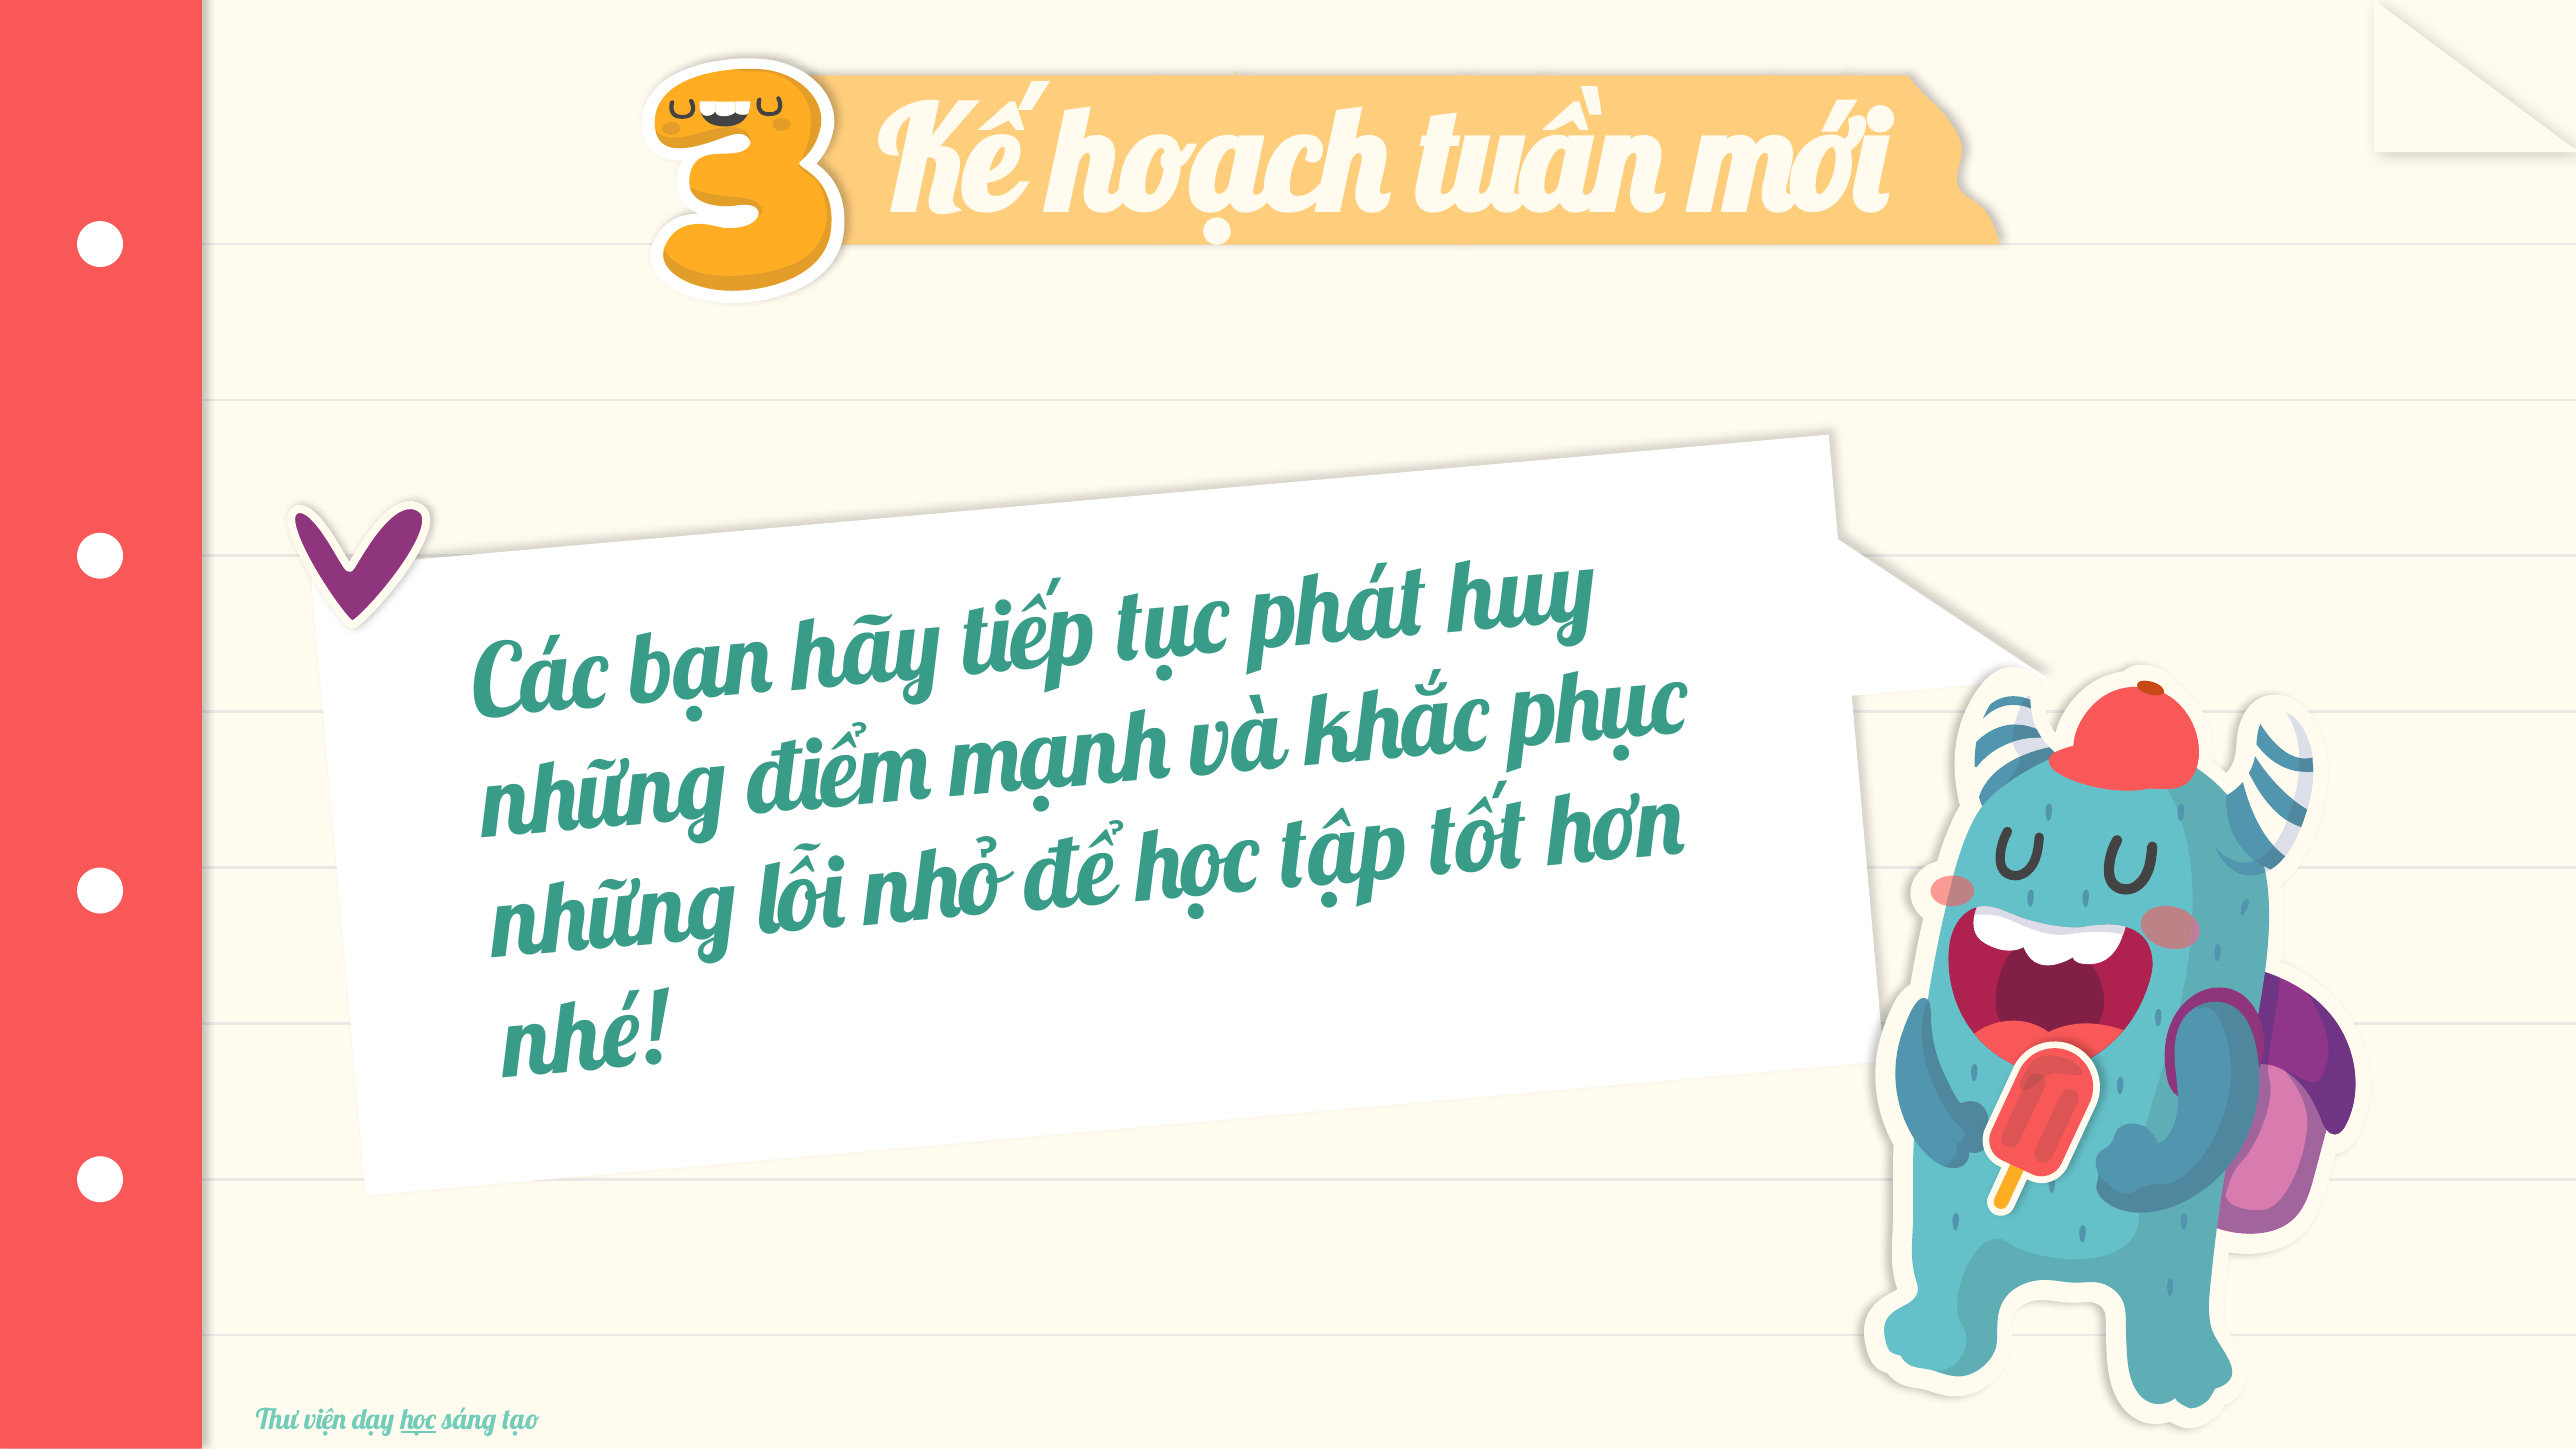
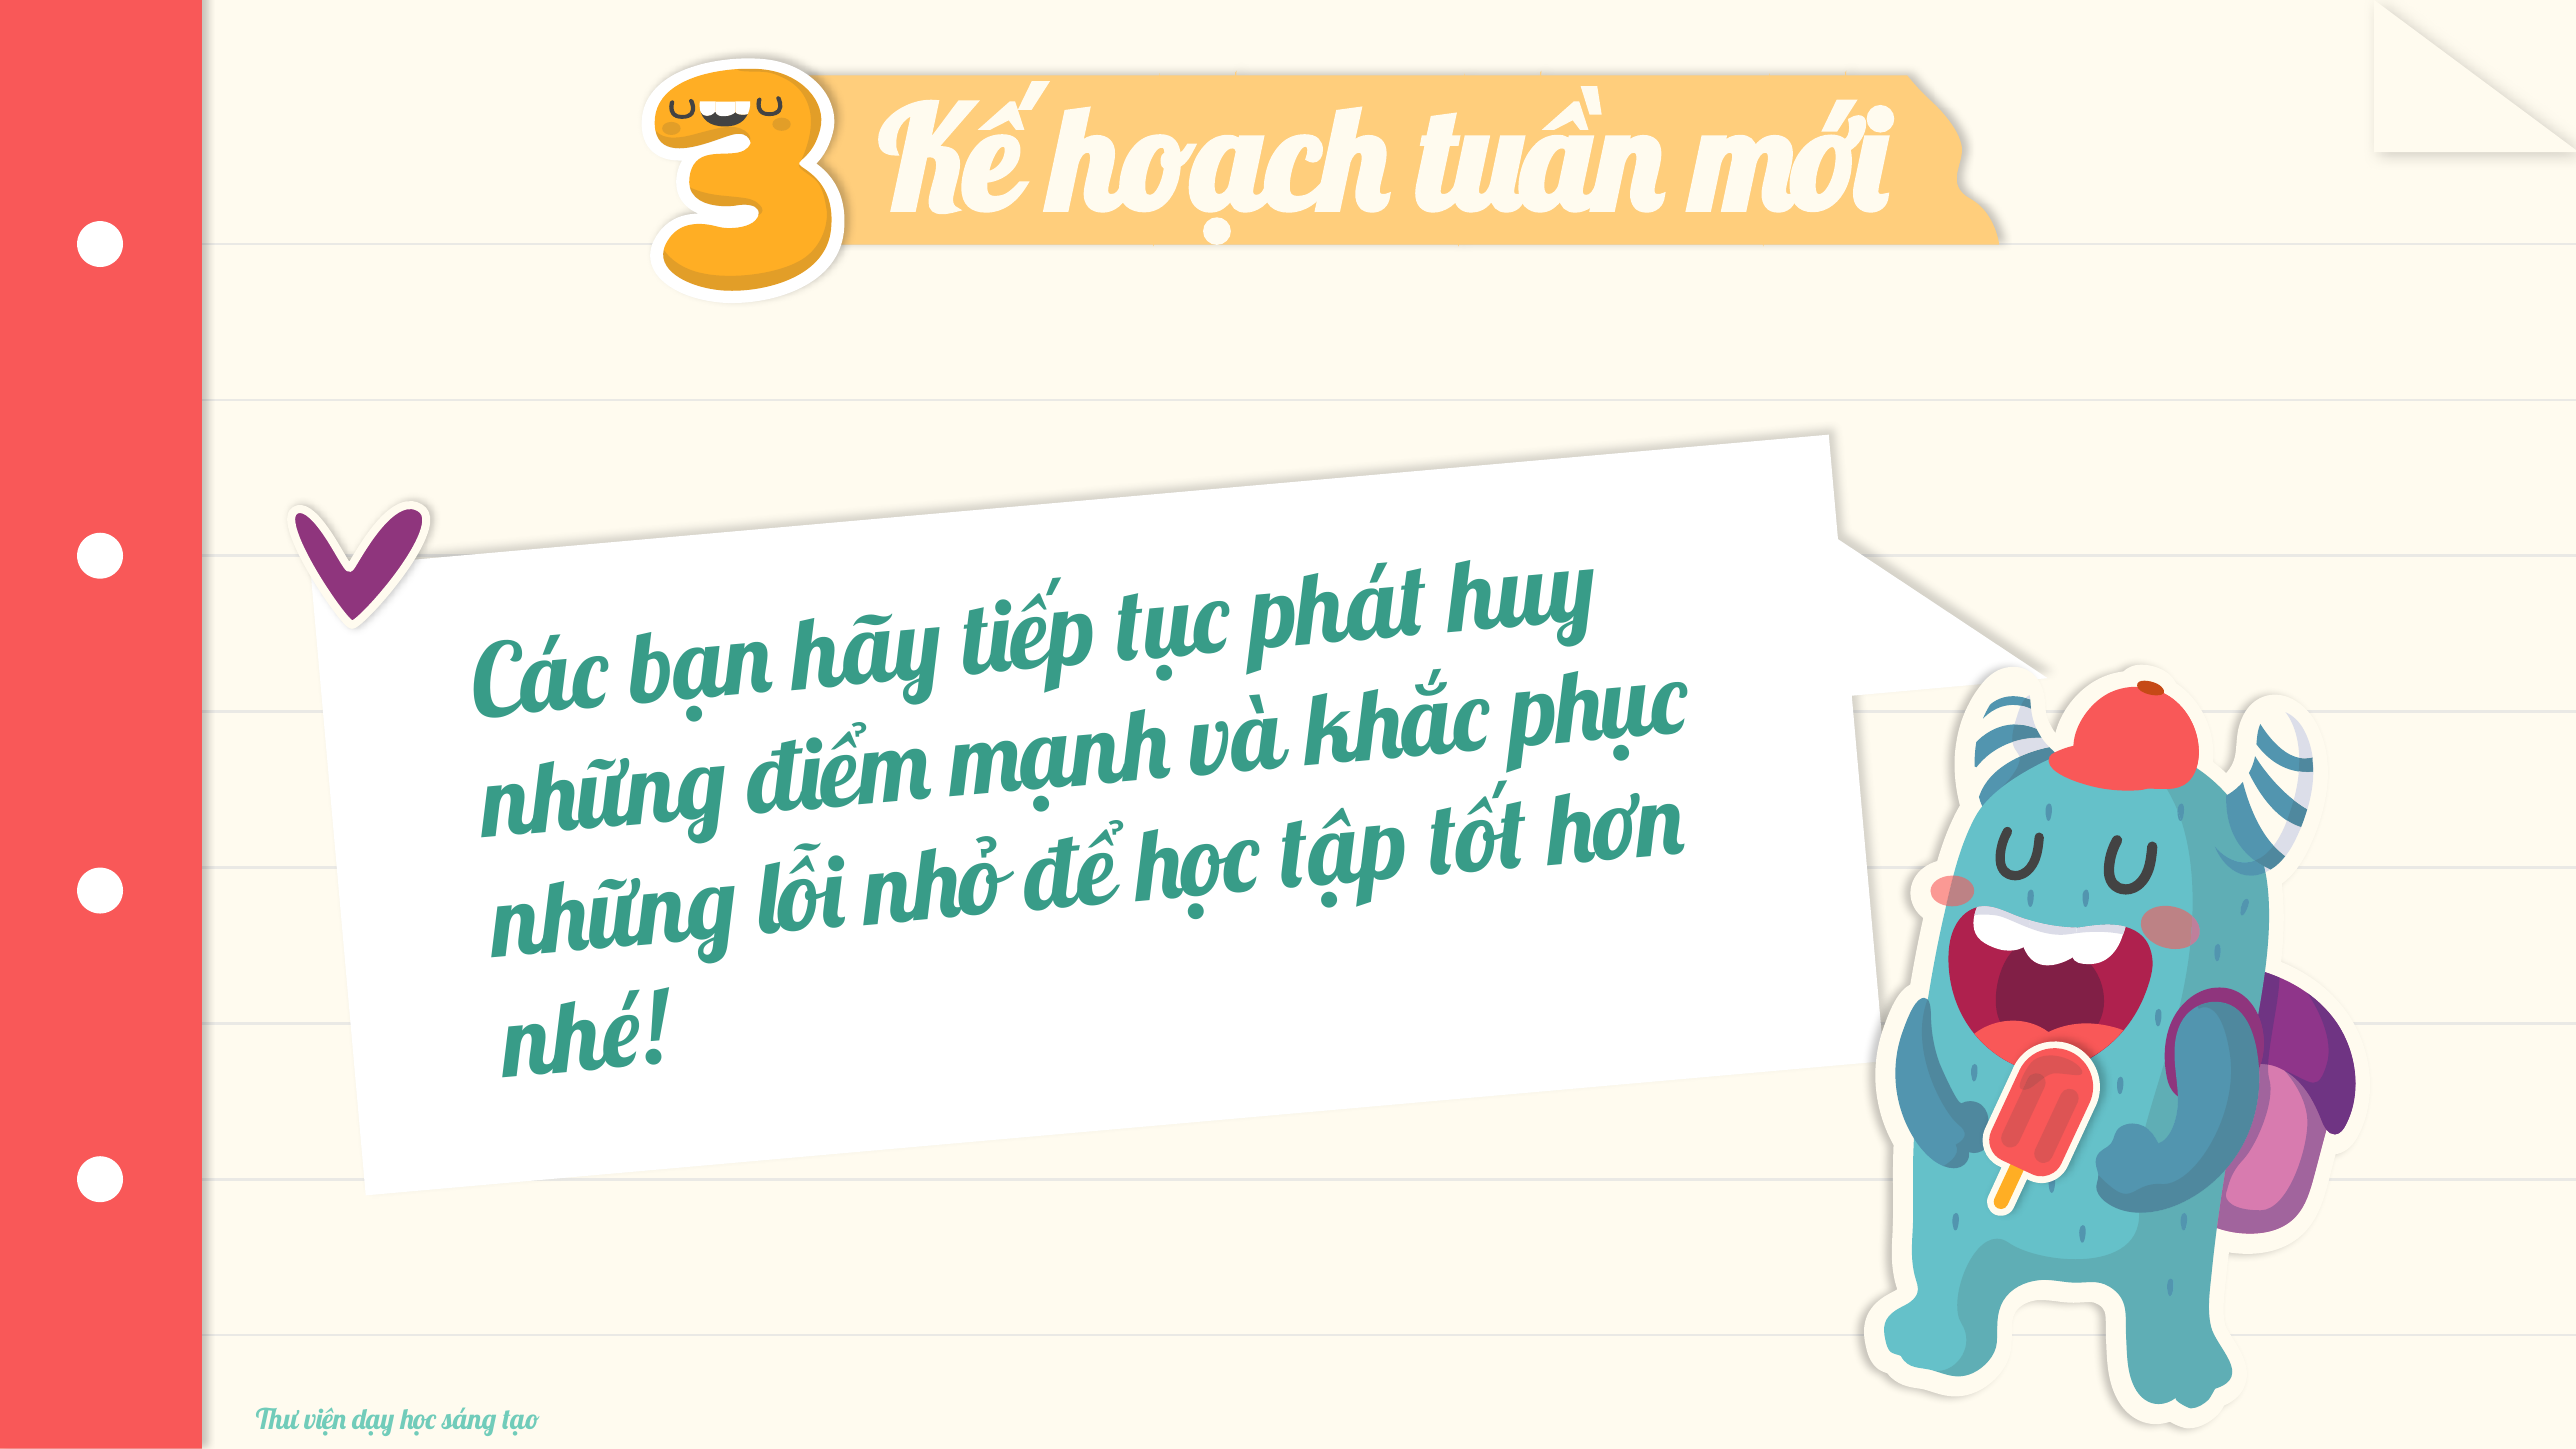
học underline: present -> none (418, 1420)
